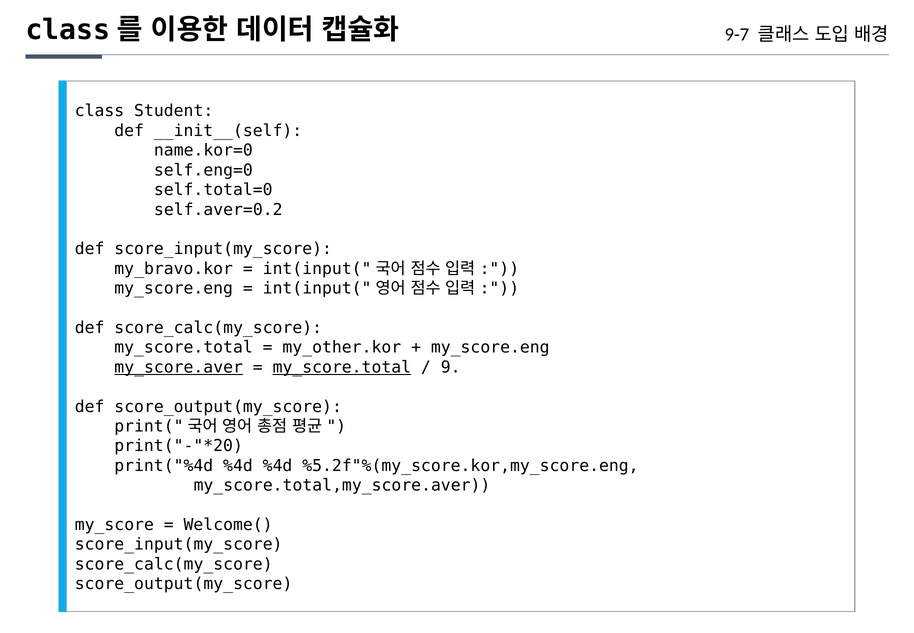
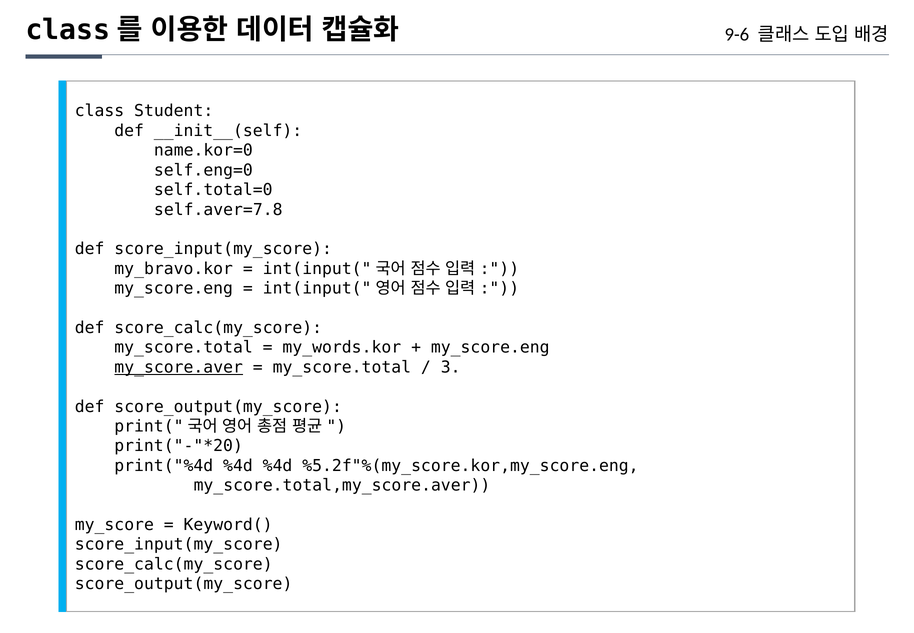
9-7: 9-7 -> 9-6 (737, 35)
self.aver=0.2: self.aver=0.2 -> self.aver=7.8 (218, 210)
my_other.kor: my_other.kor -> my_words.kor (342, 347)
my_score.total underline: present -> none (342, 367)
9: 9 -> 3 (451, 367)
Welcome(: Welcome( -> Keyword( (228, 525)
